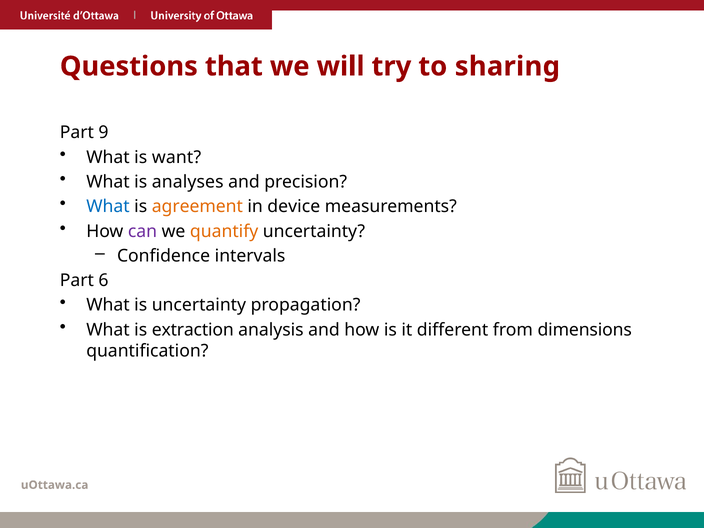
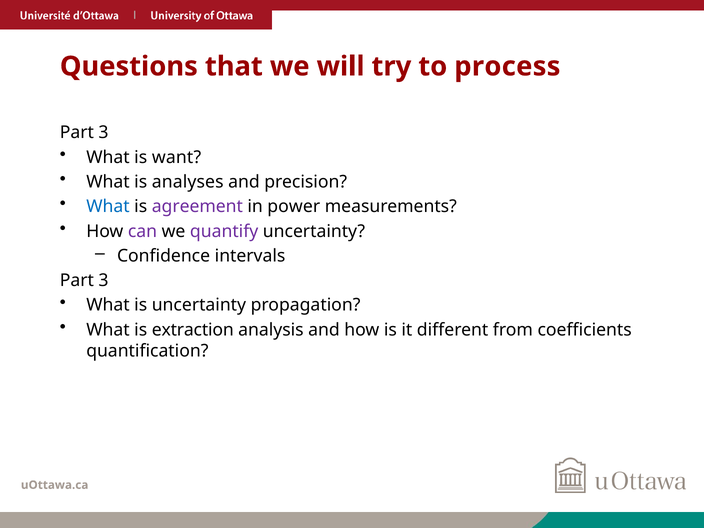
sharing: sharing -> process (507, 66)
9: 9 -> 3 (104, 133)
agreement colour: orange -> purple (197, 207)
device: device -> power (294, 207)
quantify colour: orange -> purple (224, 231)
6: 6 -> 3 (104, 280)
dimensions: dimensions -> coefficients (585, 330)
